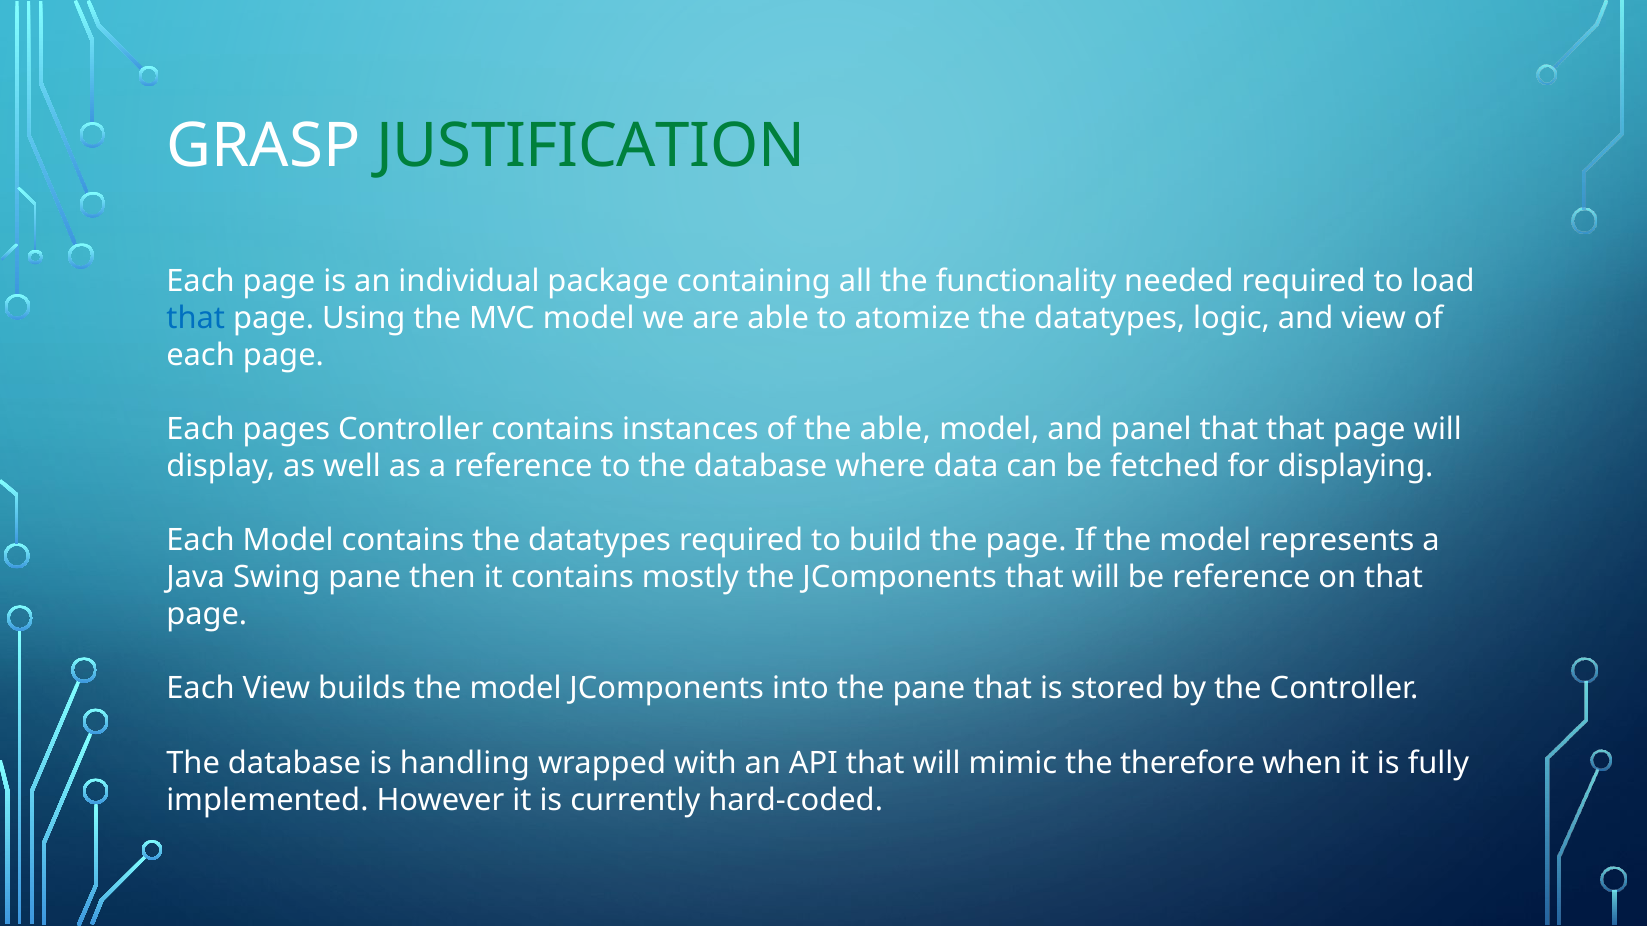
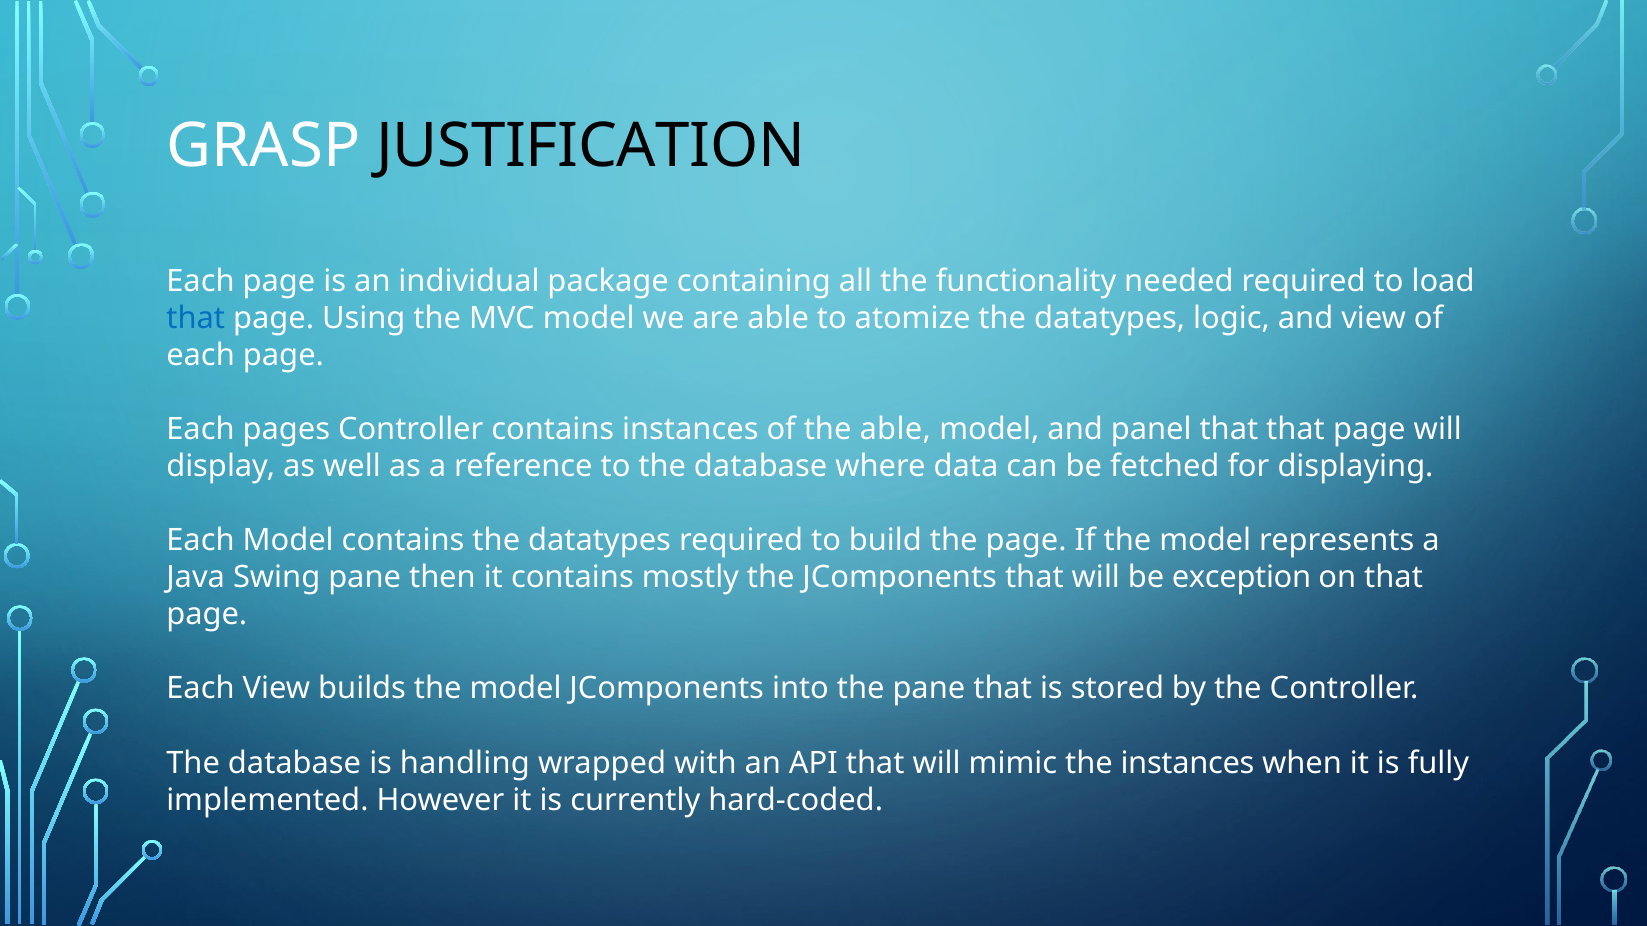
JUSTIFICATION colour: green -> black (591, 146)
be reference: reference -> exception (1242, 578)
the therefore: therefore -> instances (1188, 763)
